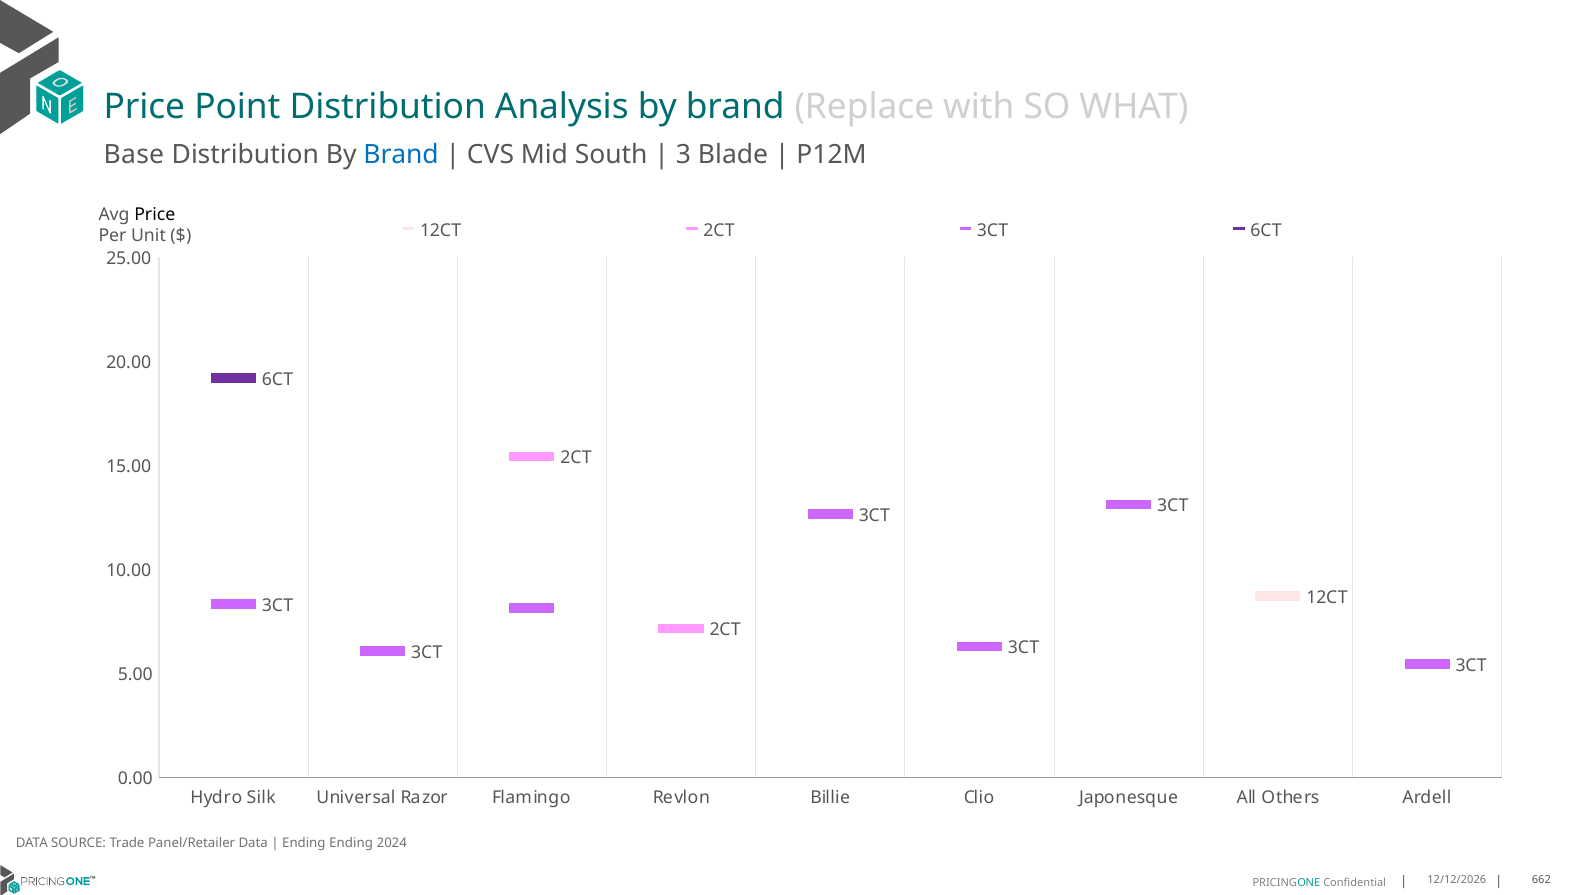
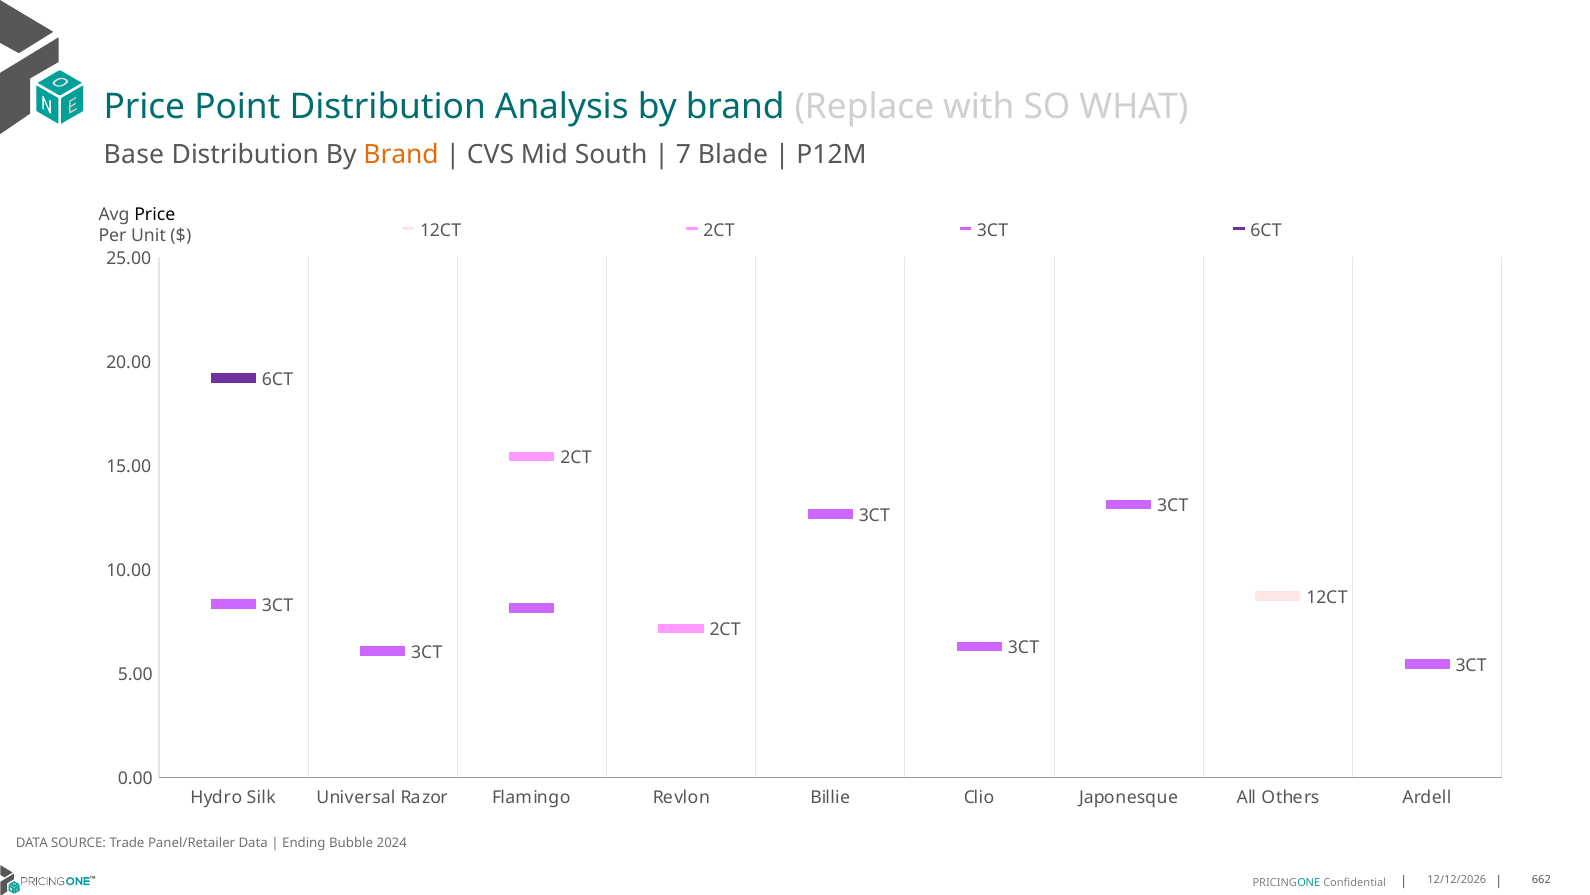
Brand colour: blue -> orange (401, 155)
3: 3 -> 7 (684, 155)
Ending Ending: Ending -> Bubble (351, 842)
